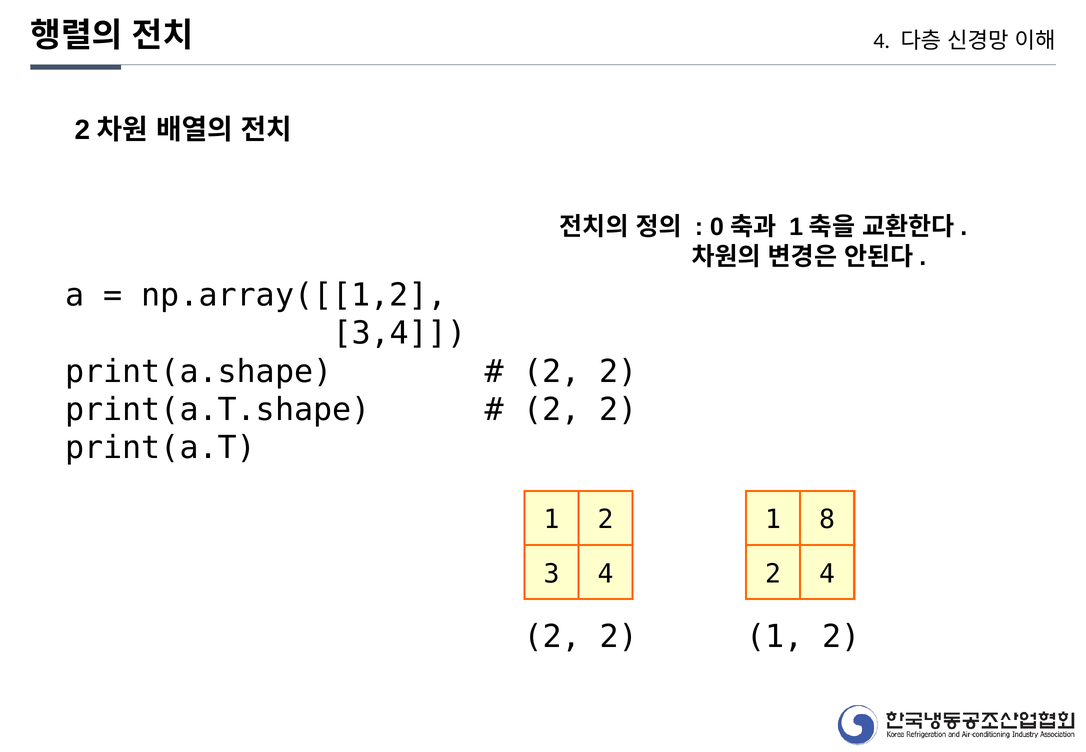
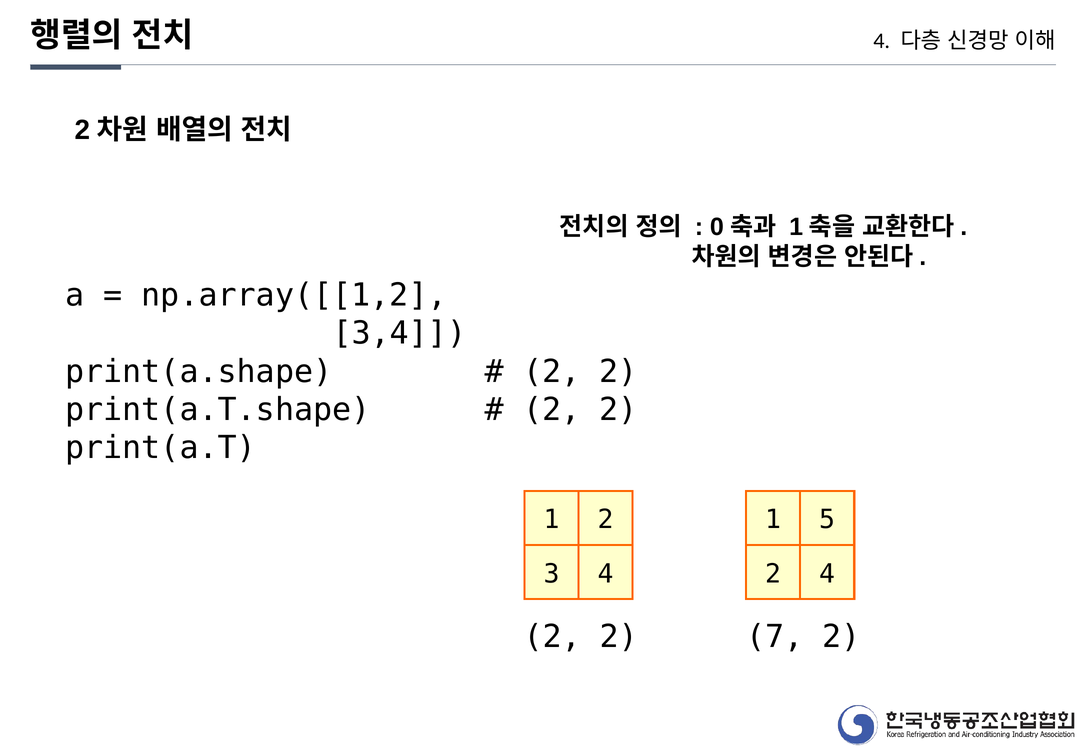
8: 8 -> 5 (827, 520)
1: 1 -> 7 (775, 637)
